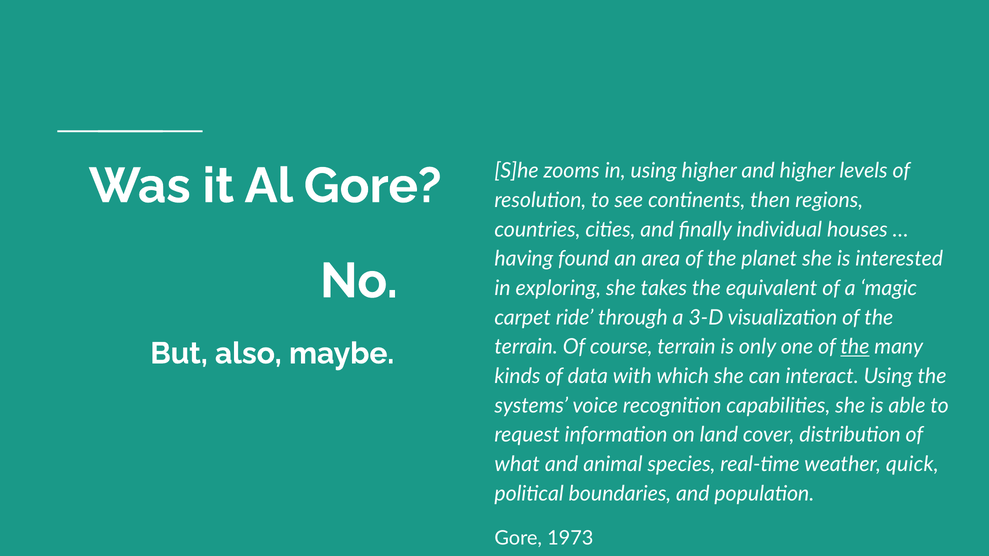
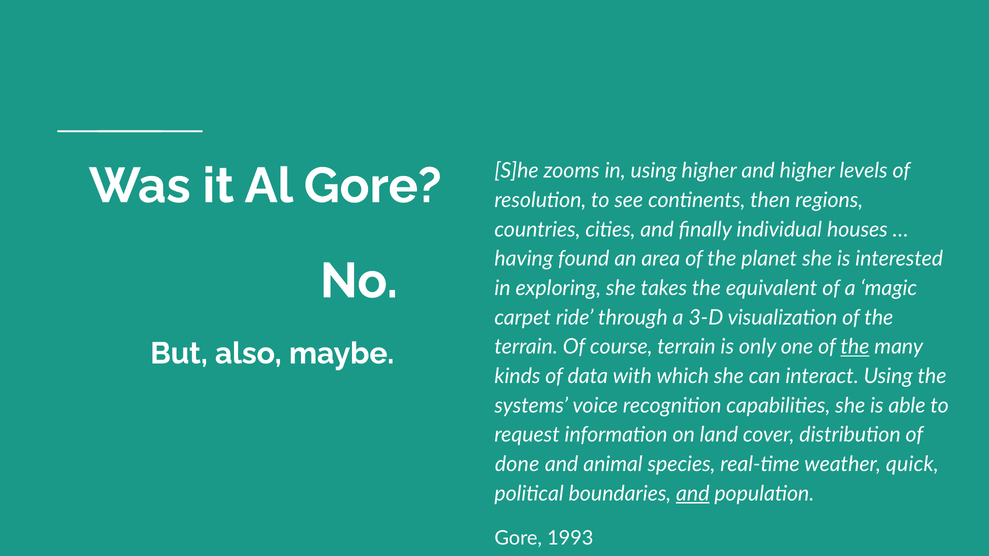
what: what -> done (517, 465)
and underline: none -> present (693, 494)
1973: 1973 -> 1993 (570, 539)
